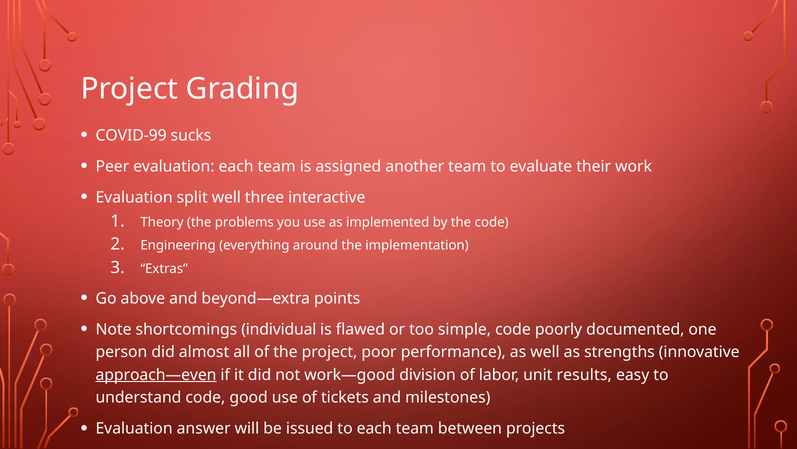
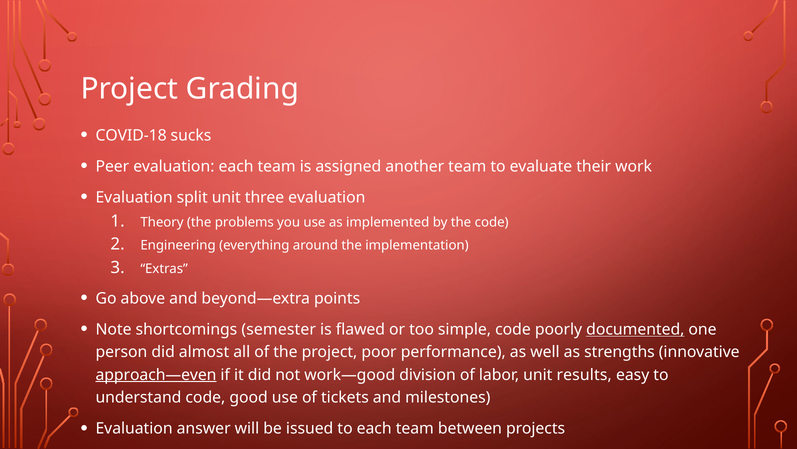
COVID-99: COVID-99 -> COVID-18 (131, 135)
split well: well -> unit (226, 197)
three interactive: interactive -> evaluation (327, 197)
individual: individual -> semester (279, 329)
documented underline: none -> present (635, 329)
